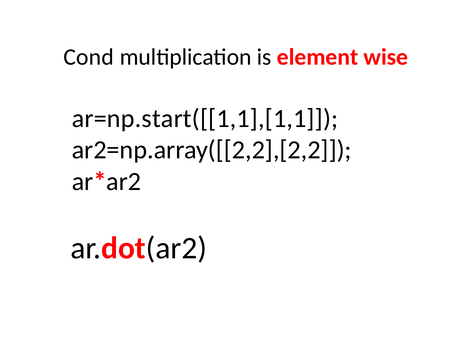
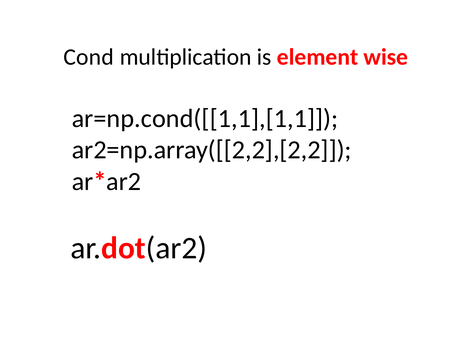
ar=np.start([[1,1],[1,1: ar=np.start([[1,1],[1,1 -> ar=np.cond([[1,1],[1,1 (205, 118)
